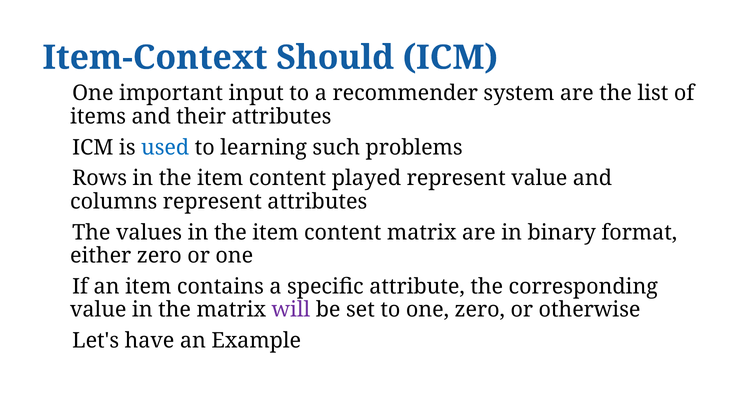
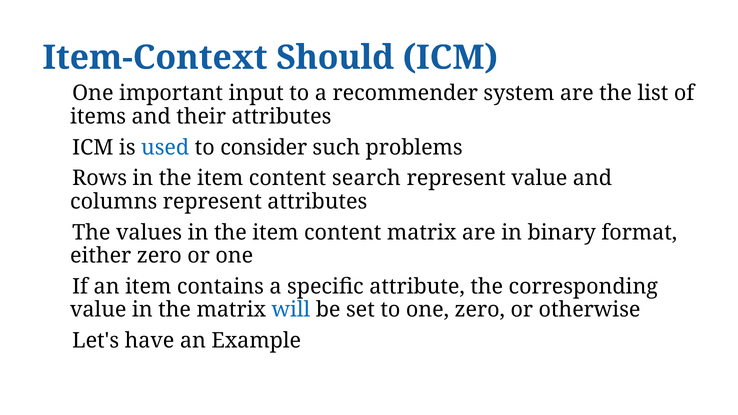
learning: learning -> consider (264, 147)
played: played -> search (366, 178)
will colour: purple -> blue (291, 310)
